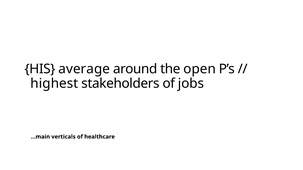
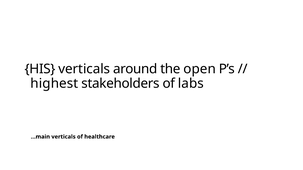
HIS average: average -> verticals (84, 69)
jobs: jobs -> labs (191, 84)
